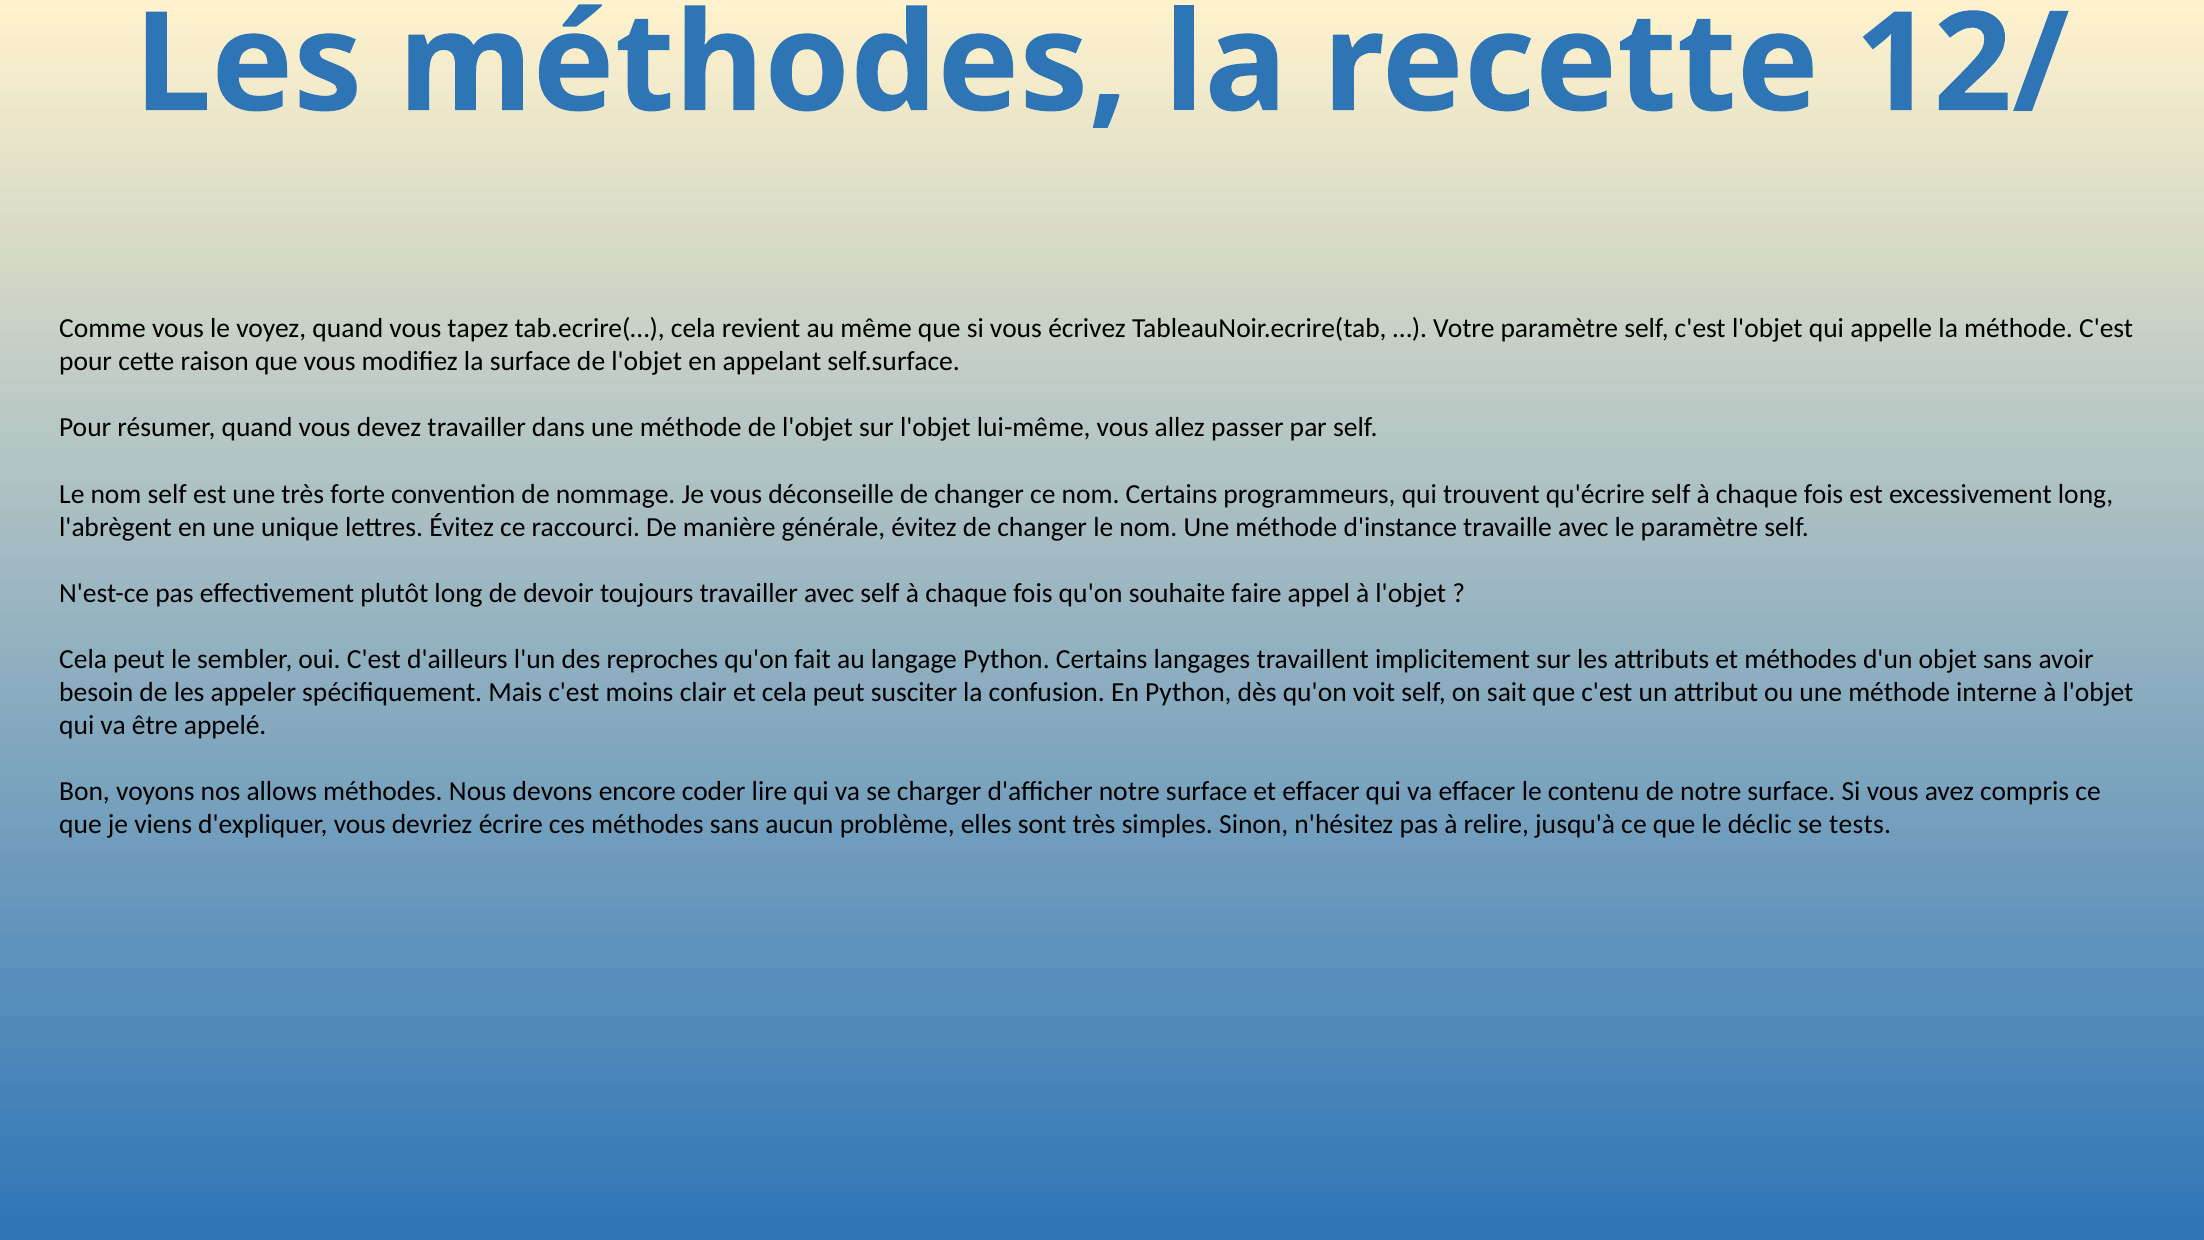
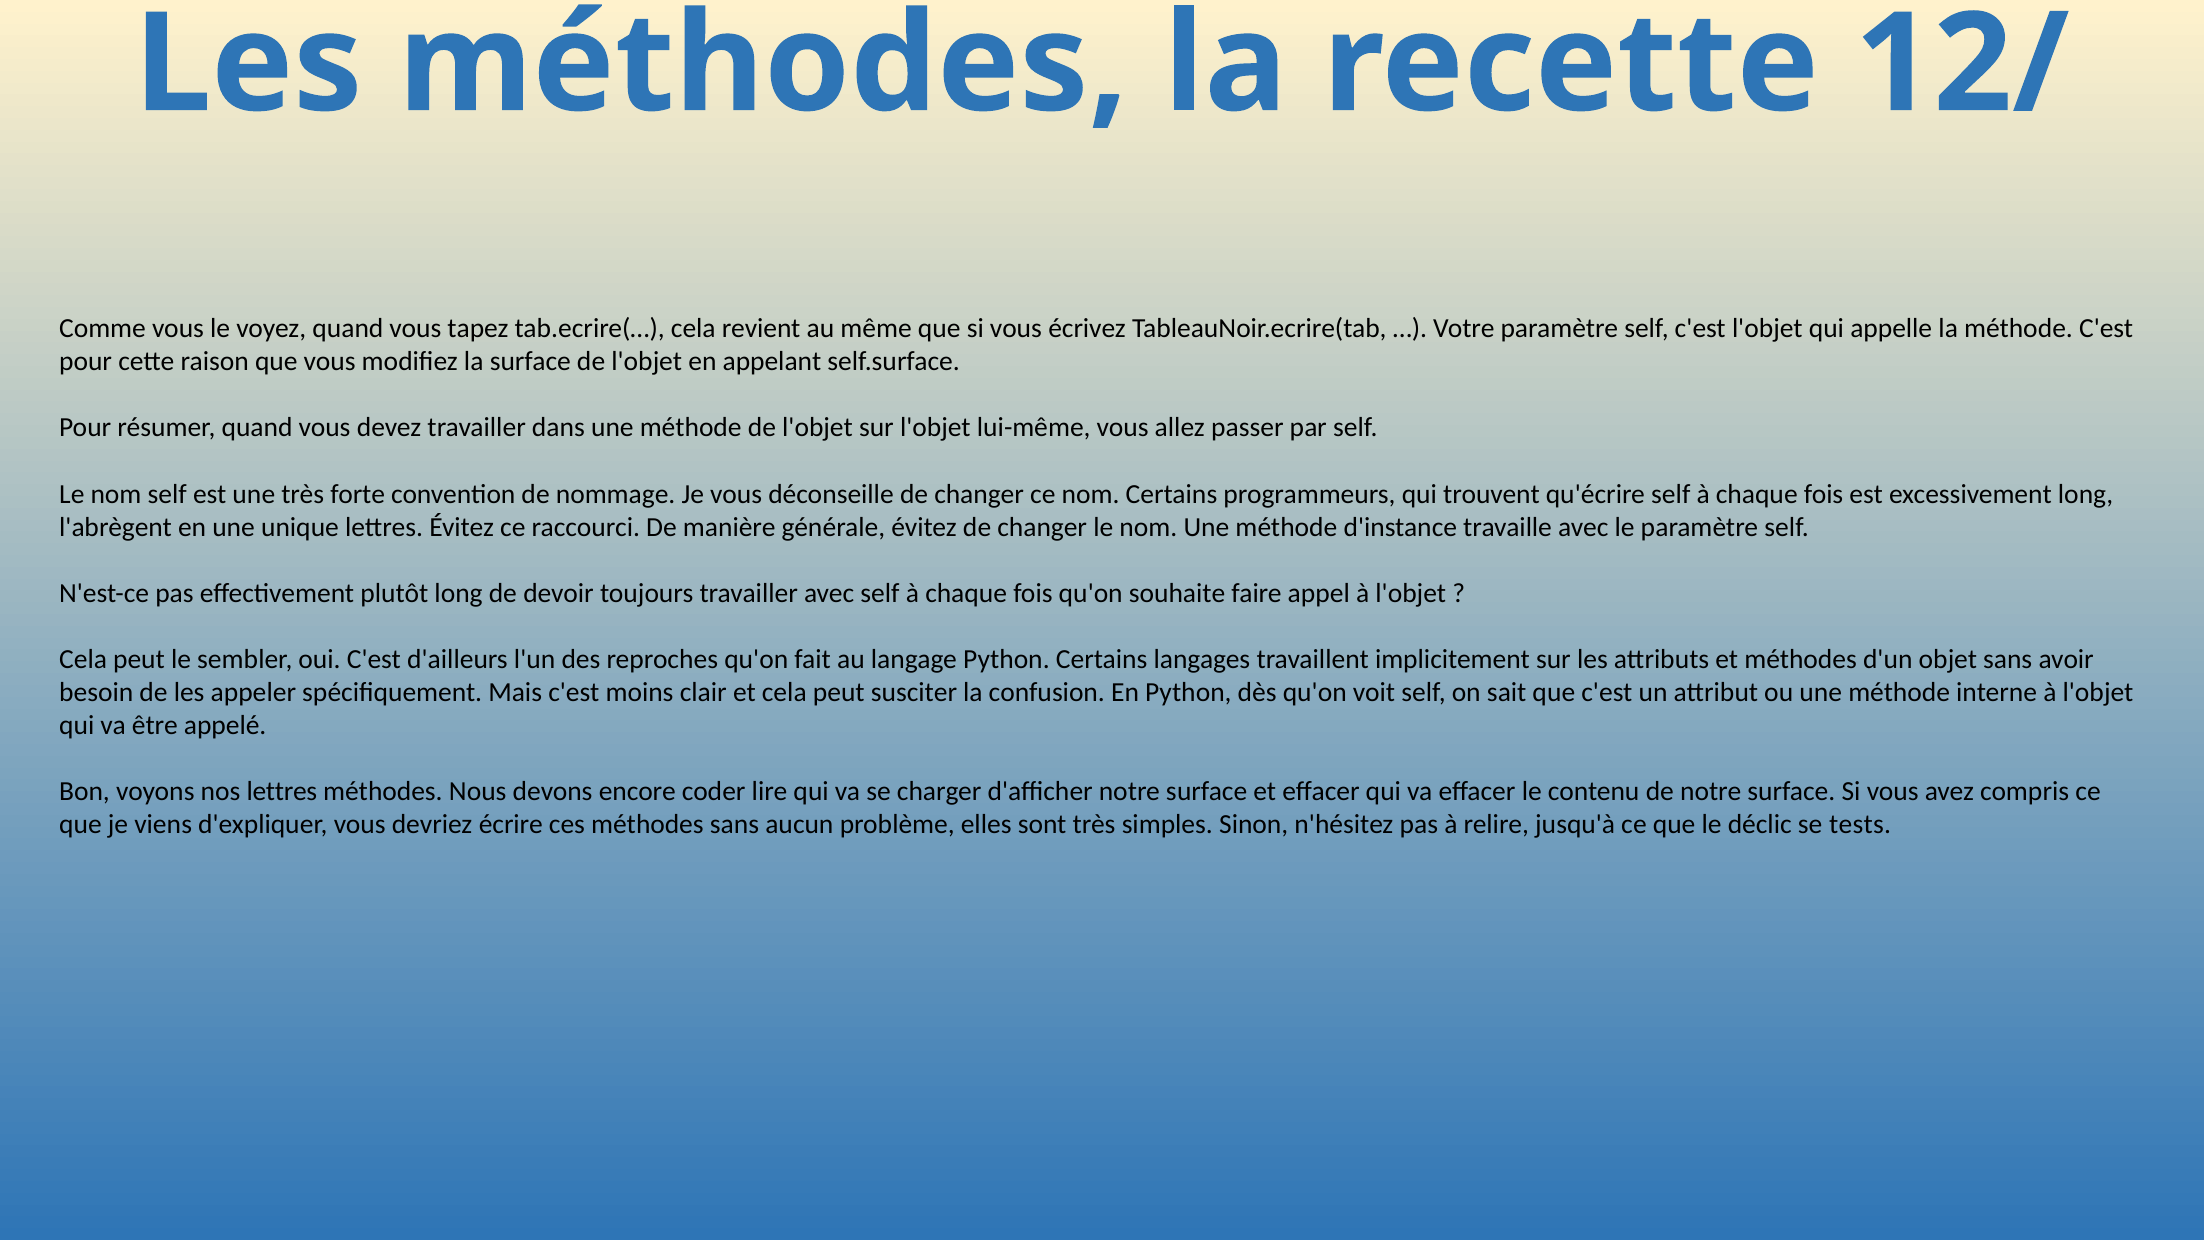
nos allows: allows -> lettres (282, 791)
